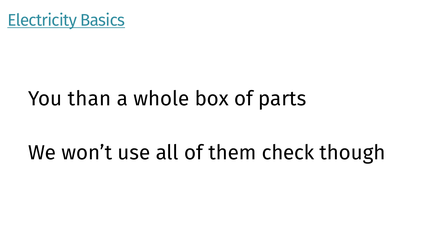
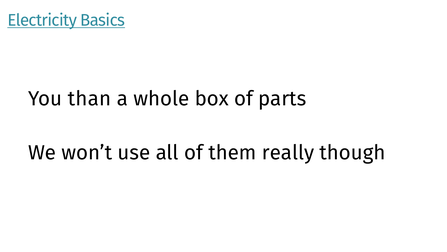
check: check -> really (288, 152)
